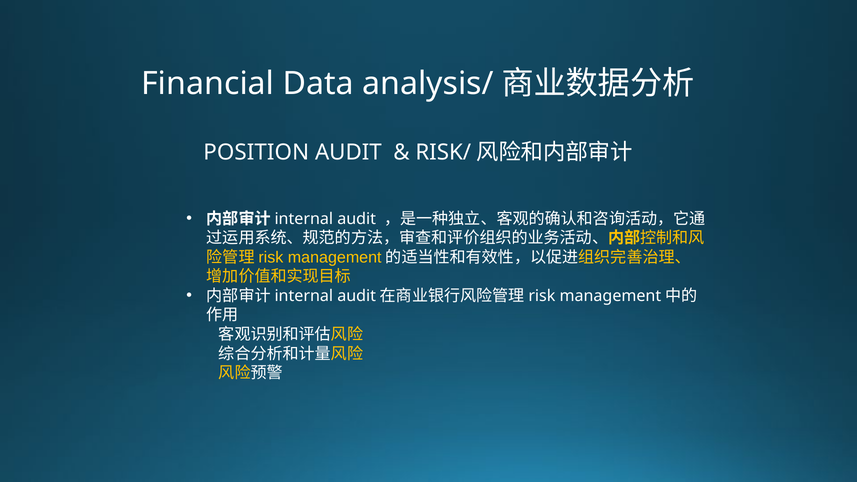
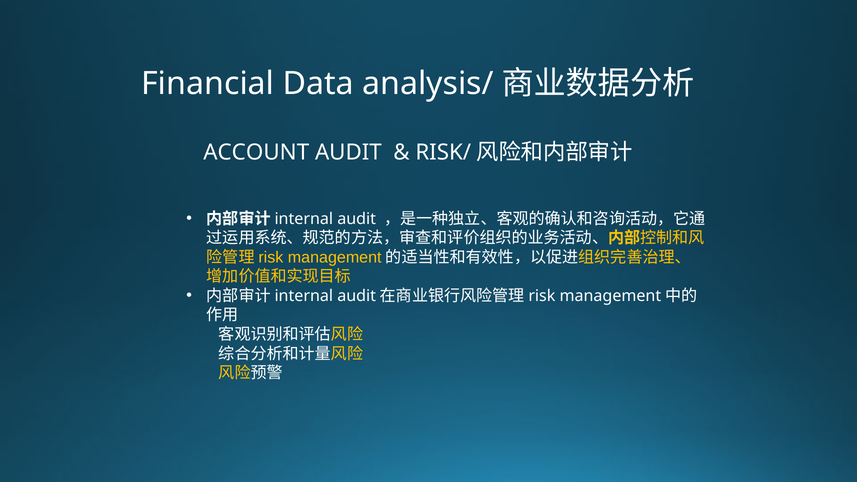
POSITION: POSITION -> ACCOUNT (256, 152)
